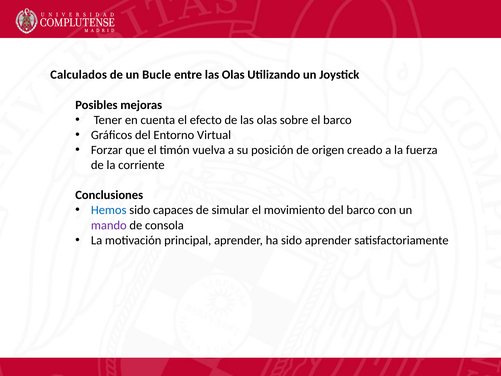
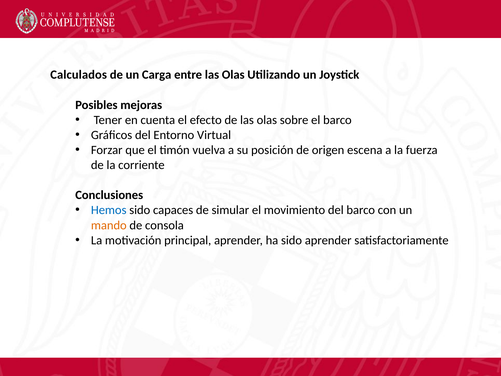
Bucle: Bucle -> Carga (157, 75)
creado: creado -> escena (365, 150)
mando colour: purple -> orange (109, 225)
